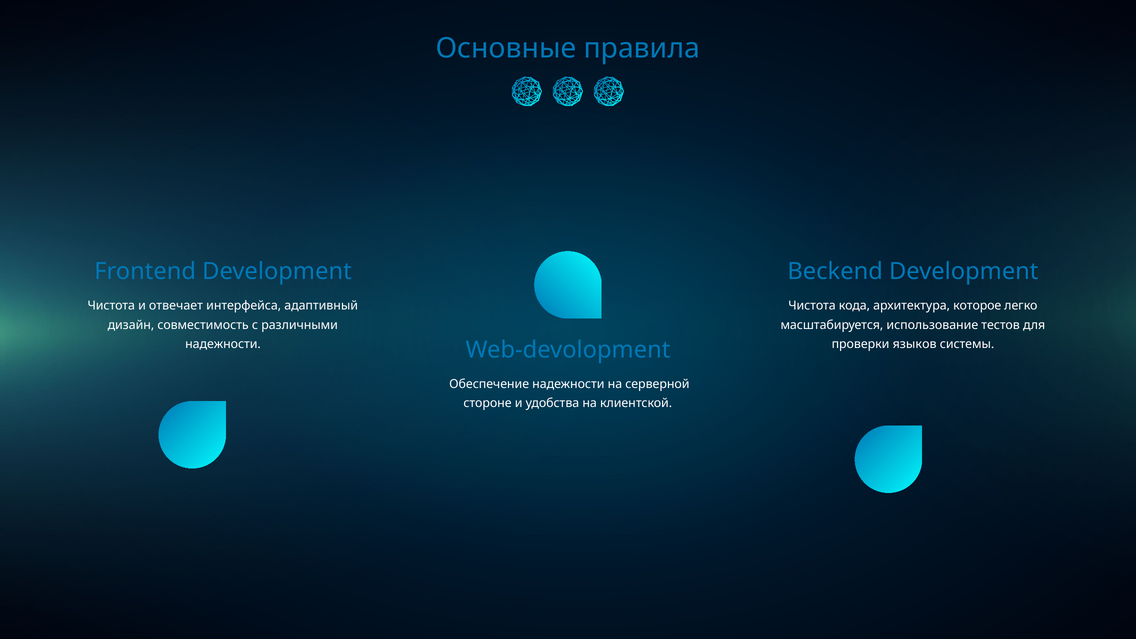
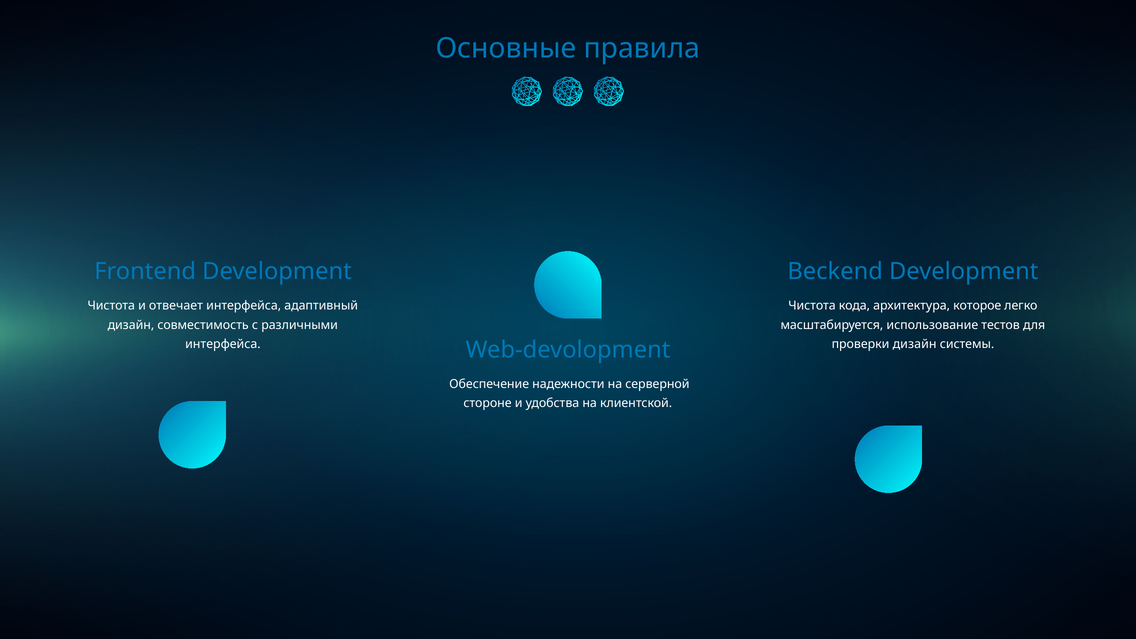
надежности: надежности -> интерфейса (223, 344)
проверки языков: языков -> дизайн (915, 344)
